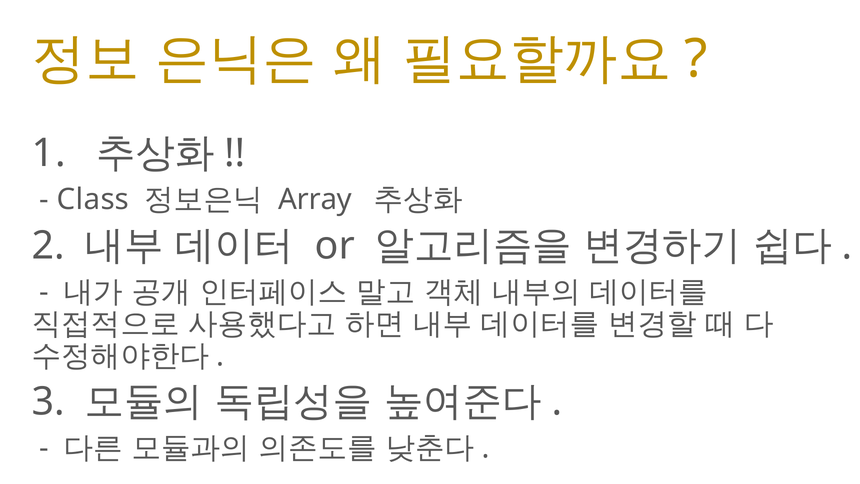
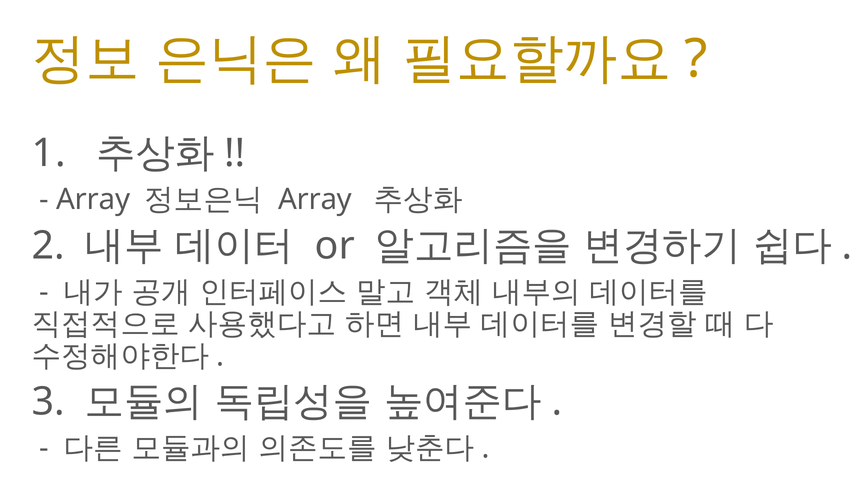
Class: Class -> Array (93, 199)
